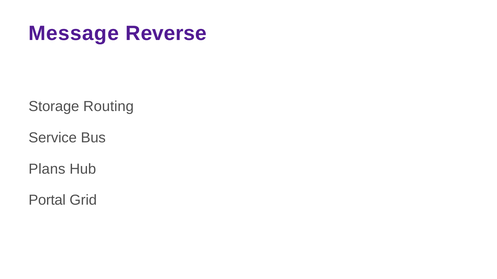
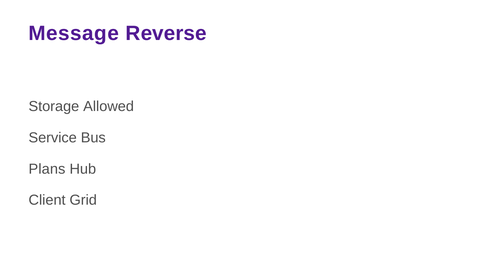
Routing: Routing -> Allowed (109, 107)
Portal: Portal -> Client (47, 201)
